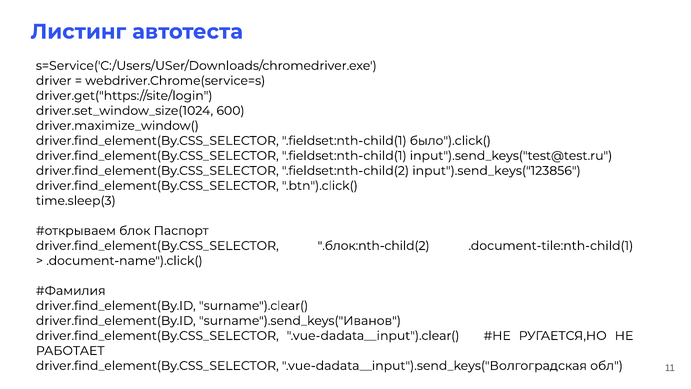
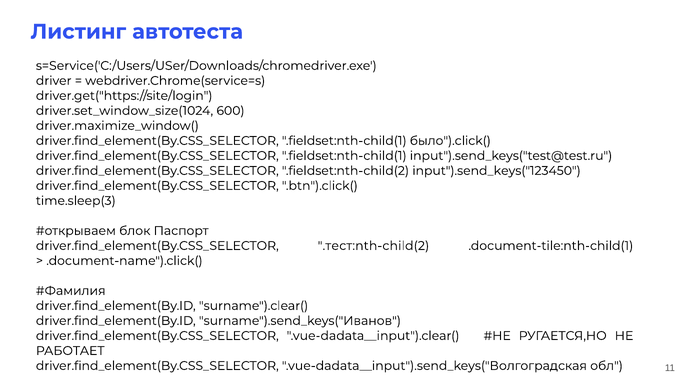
input").send_keys("123856: input").send_keys("123856 -> input").send_keys("123450 (496, 171)
.блок:nth-child(2: .блок:nth-child(2 -> .тест:nth-child(2 (373, 246)
